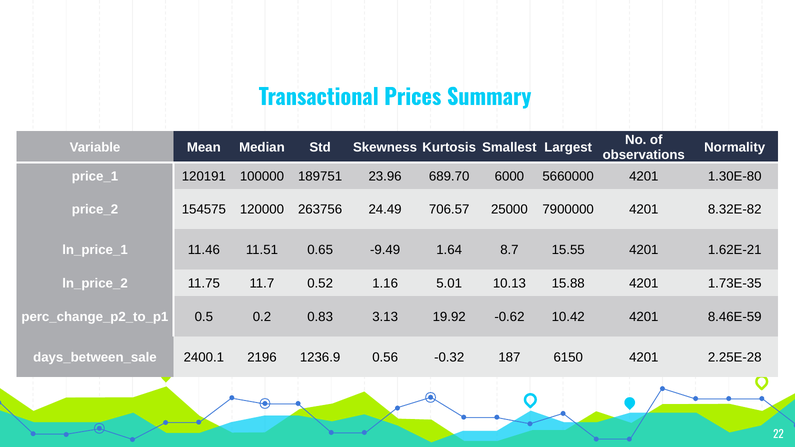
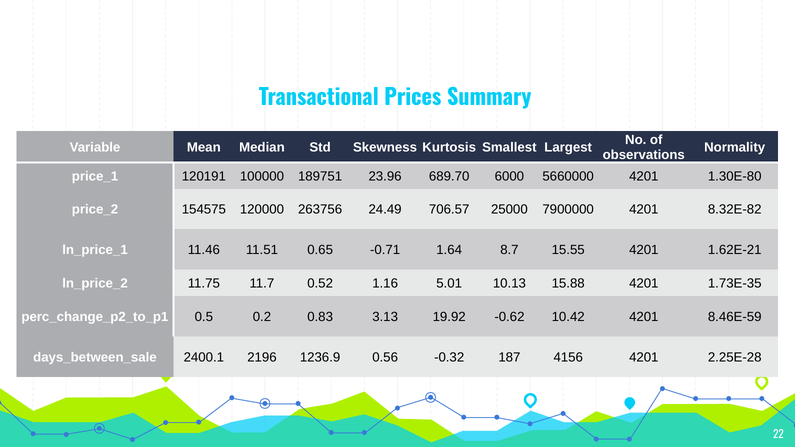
-9.49: -9.49 -> -0.71 (385, 250)
6150: 6150 -> 4156 (568, 357)
